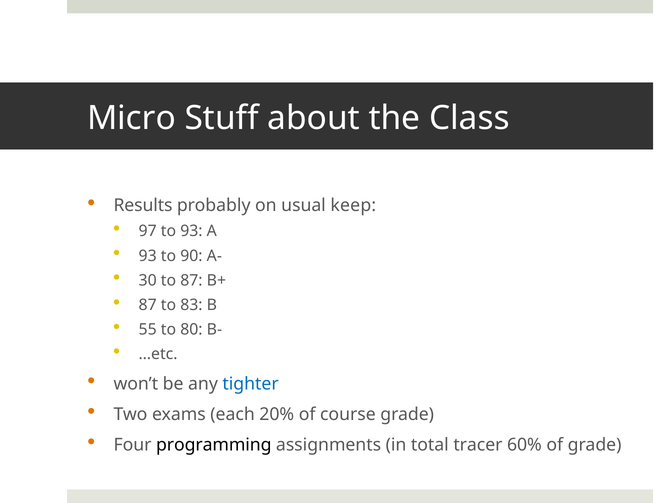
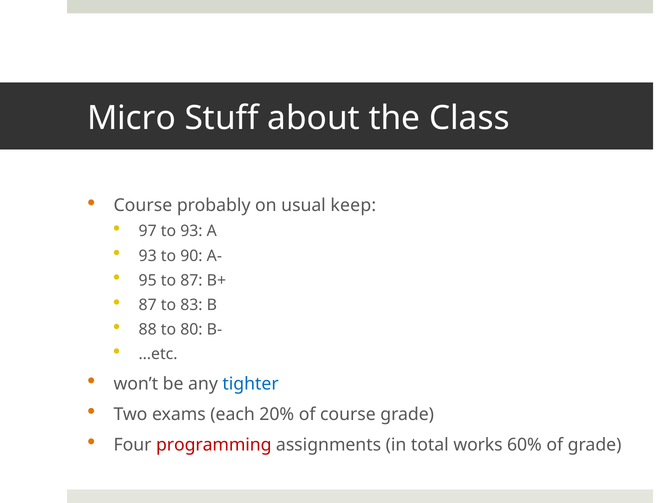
Results: Results -> Course (143, 205)
30: 30 -> 95 (148, 280)
55: 55 -> 88 (148, 329)
programming colour: black -> red (214, 444)
tracer: tracer -> works (478, 444)
